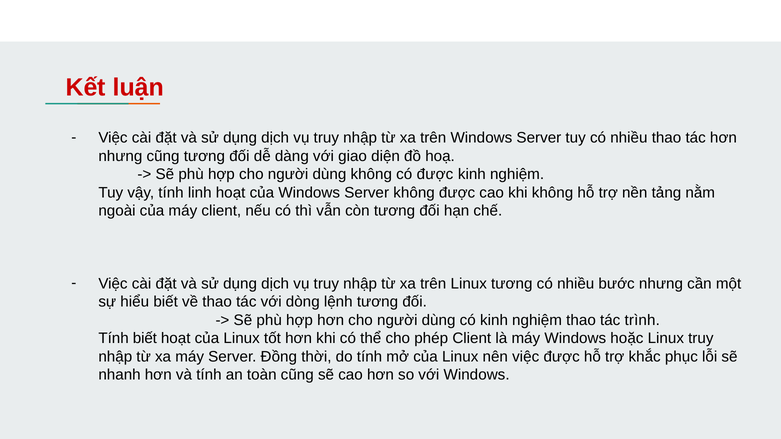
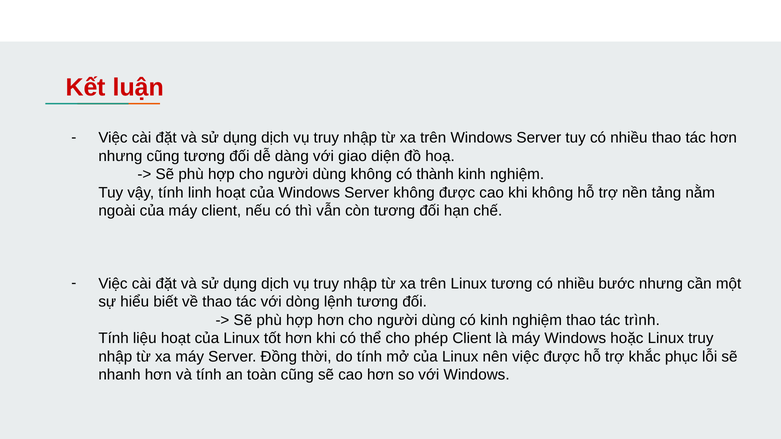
có được: được -> thành (435, 175)
Tính biết: biết -> liệu (145, 339)
